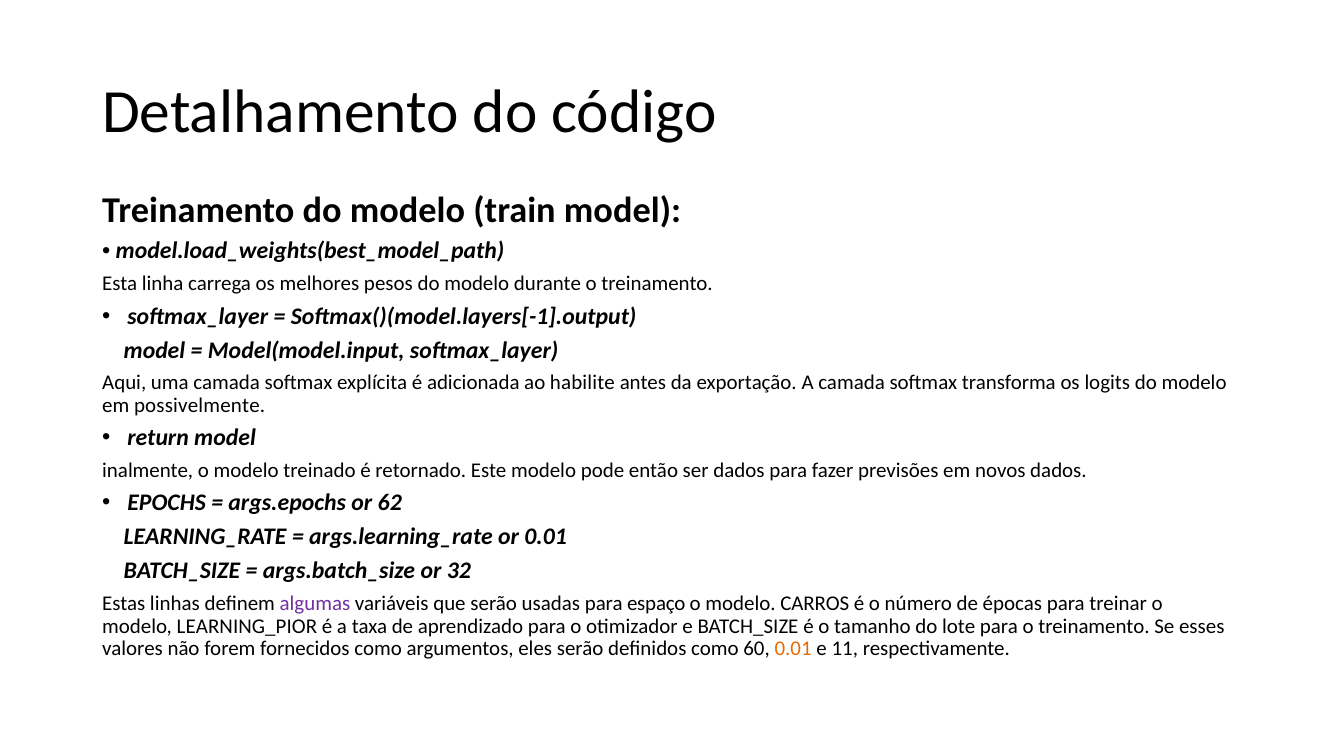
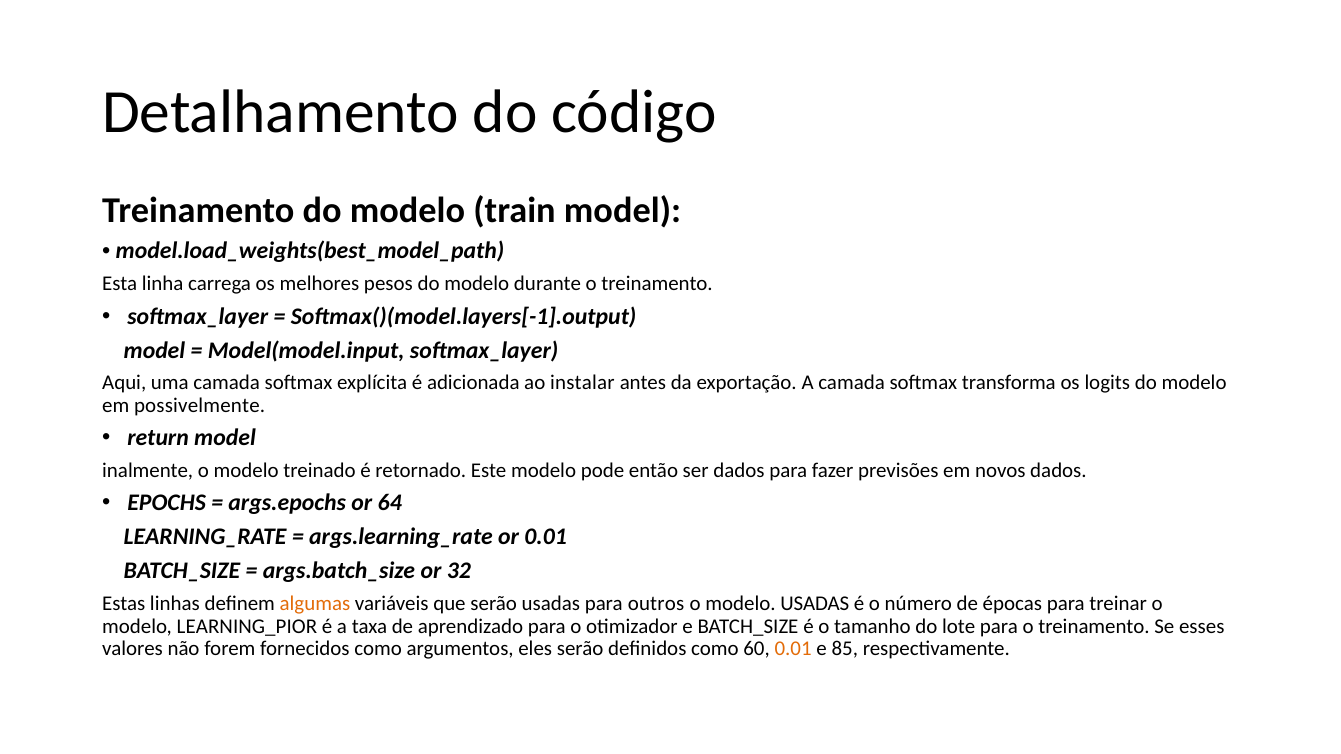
habilite: habilite -> instalar (582, 383)
62: 62 -> 64 (390, 503)
algumas colour: purple -> orange (315, 604)
espaço: espaço -> outros (656, 604)
modelo CARROS: CARROS -> USADAS (815, 604)
11: 11 -> 85 (845, 649)
